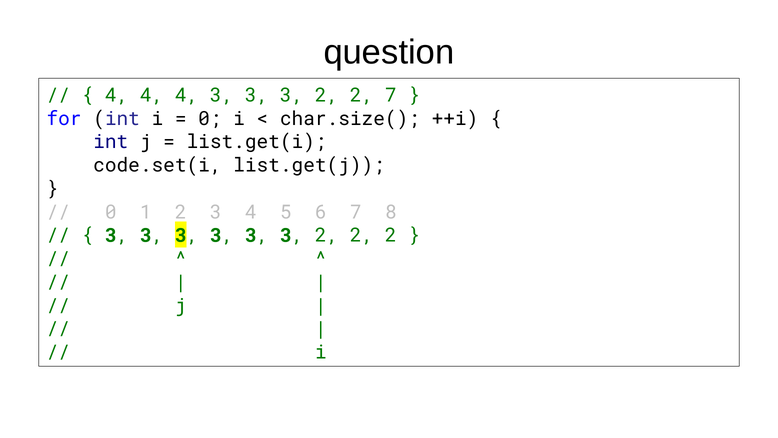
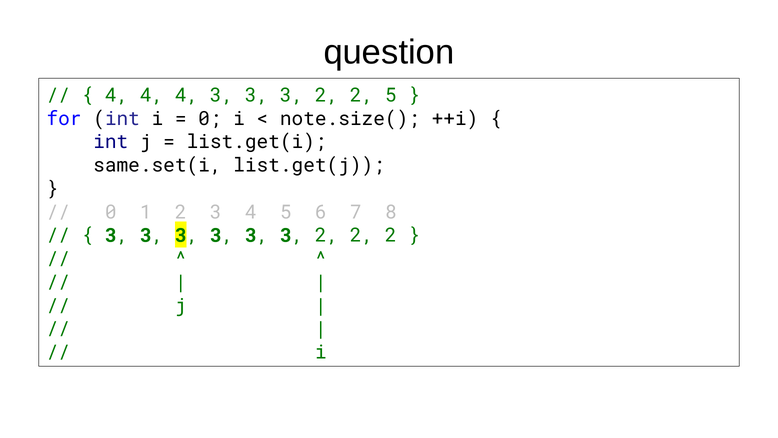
2 7: 7 -> 5 (391, 95)
char.size(: char.size( -> note.size( (350, 119)
code.set(i: code.set(i -> same.set(i (157, 165)
